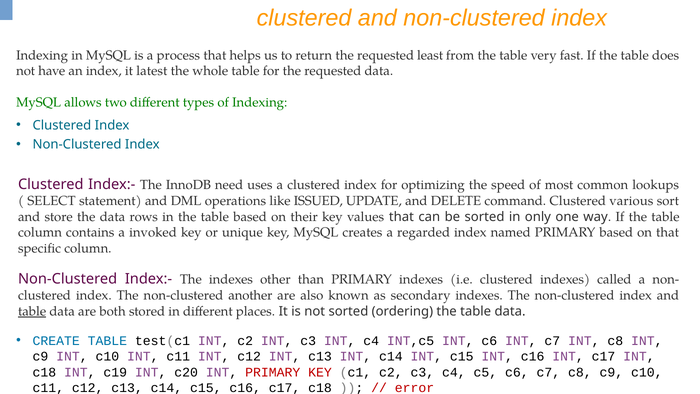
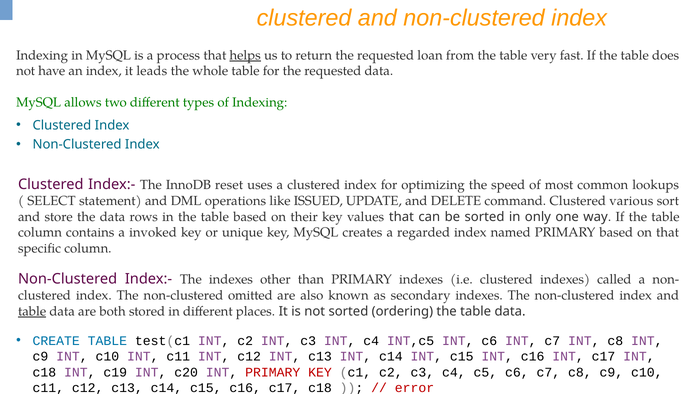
helps underline: none -> present (245, 55)
least: least -> loan (430, 55)
latest: latest -> leads (152, 71)
need: need -> reset (229, 185)
another: another -> omitted (250, 295)
